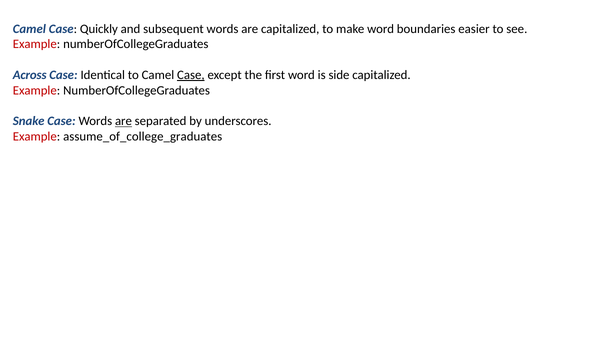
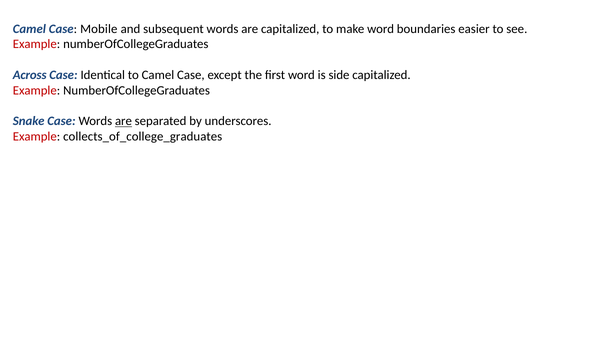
Quickly: Quickly -> Mobile (99, 29)
Case underline: present -> none (191, 75)
assume_of_college_graduates: assume_of_college_graduates -> collects_of_college_graduates (143, 136)
